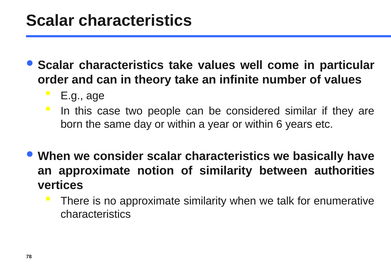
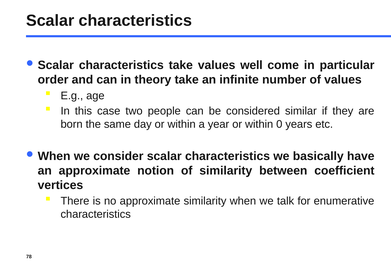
6: 6 -> 0 (279, 124)
authorities: authorities -> coefficient (344, 170)
